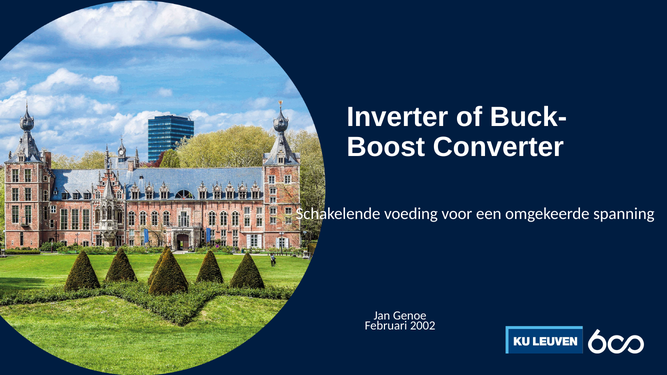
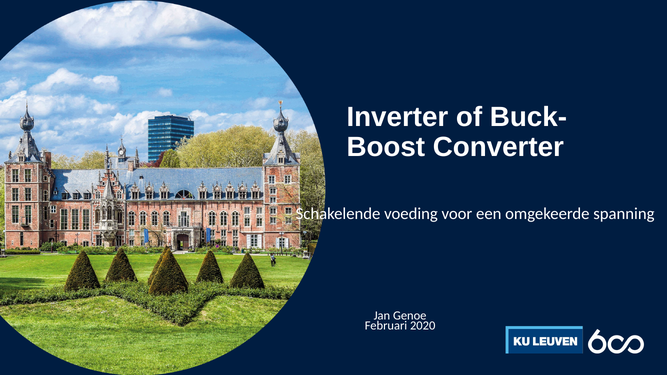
2002: 2002 -> 2020 (423, 326)
